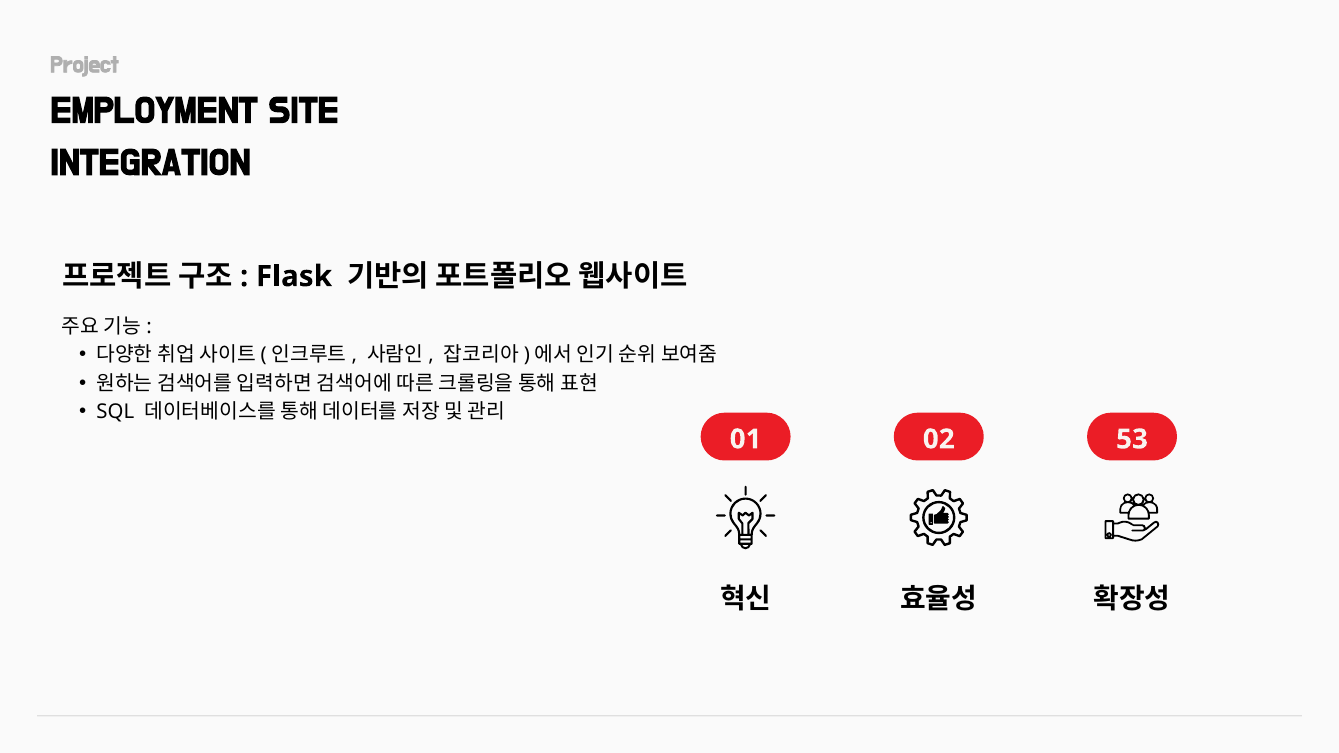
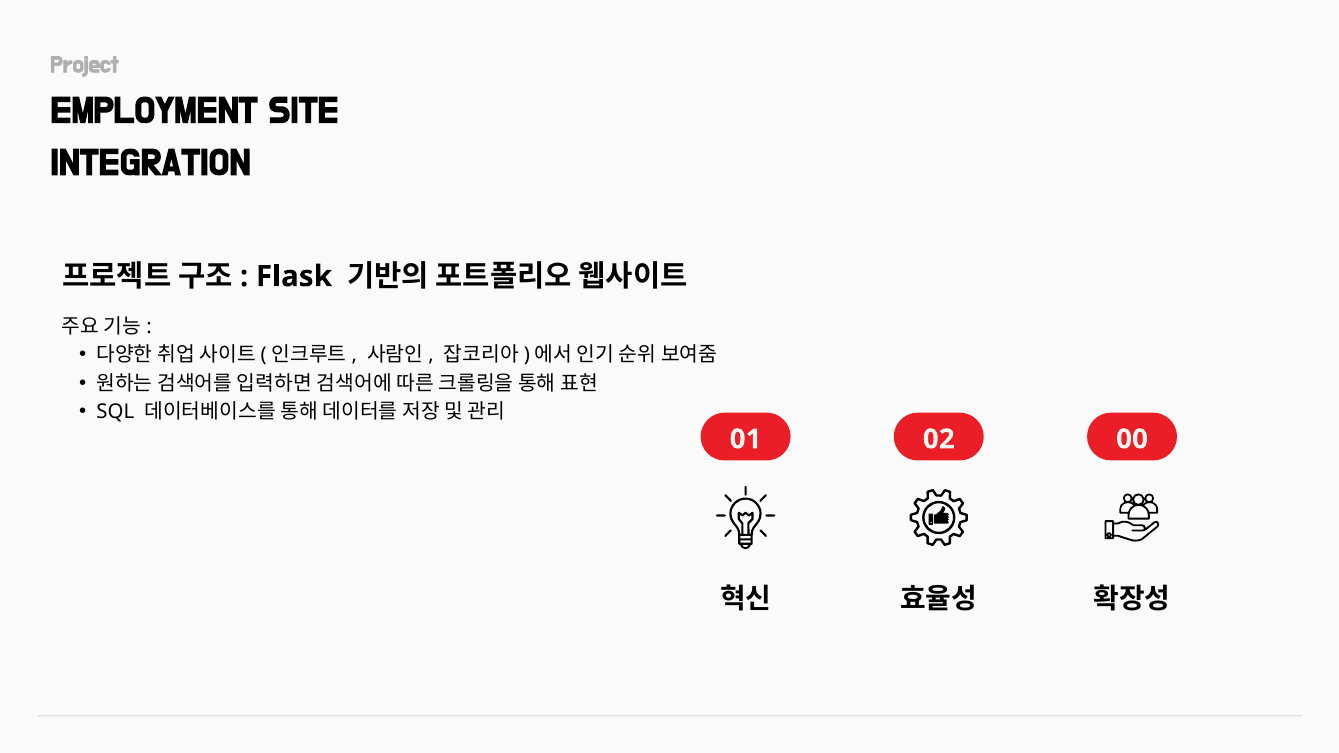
53: 53 -> 00 (1132, 439)
